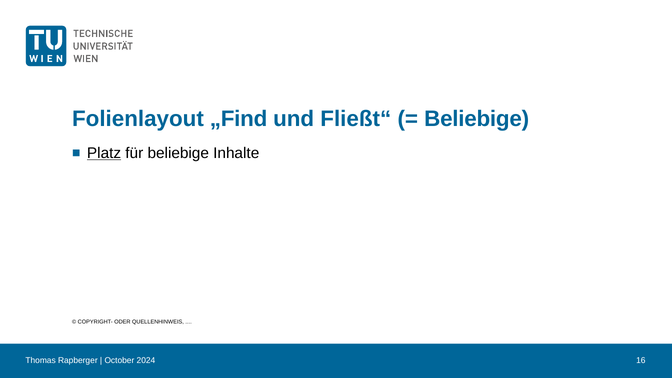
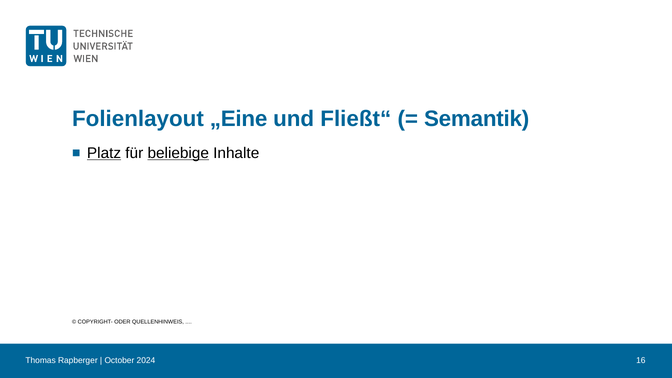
„Find: „Find -> „Eine (239, 119)
Beliebige: Beliebige -> Semantik (477, 119)
beliebige underline: none -> present (178, 153)
